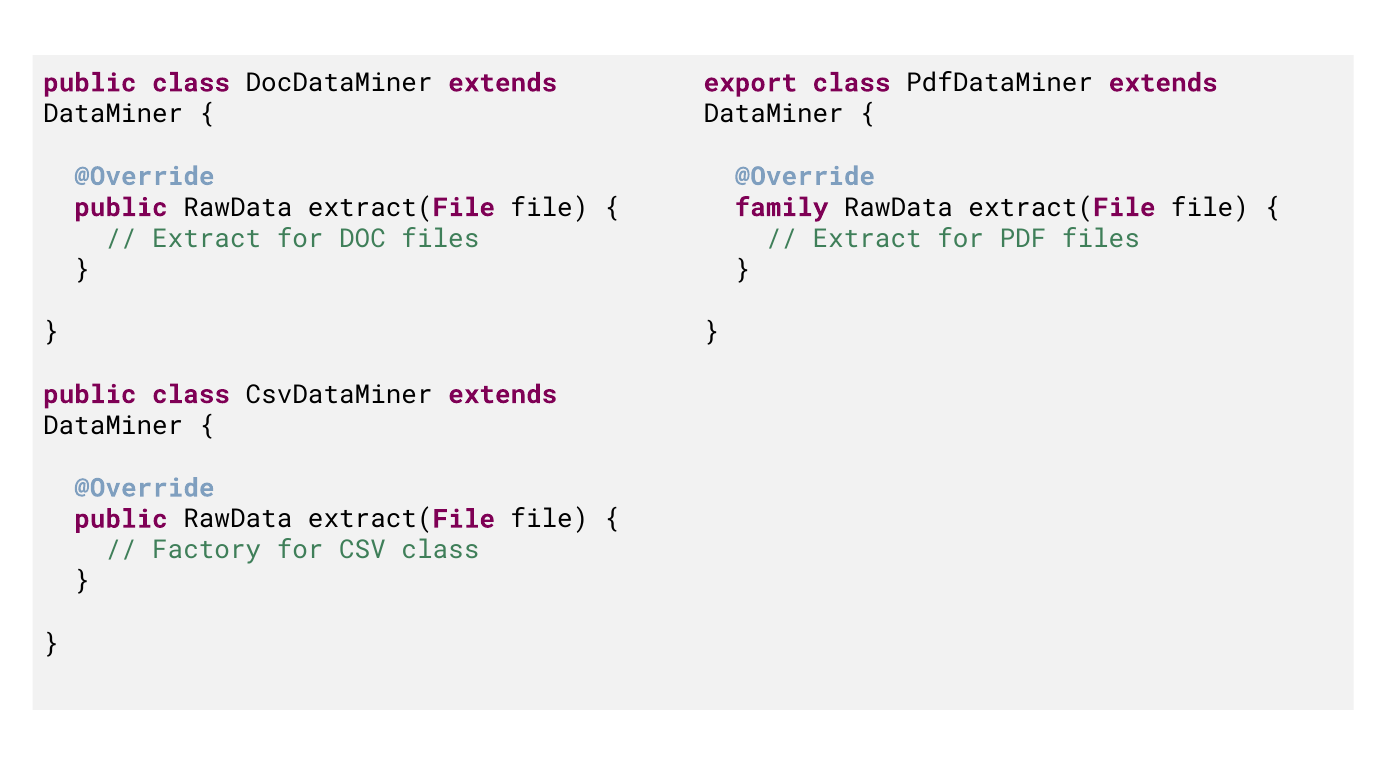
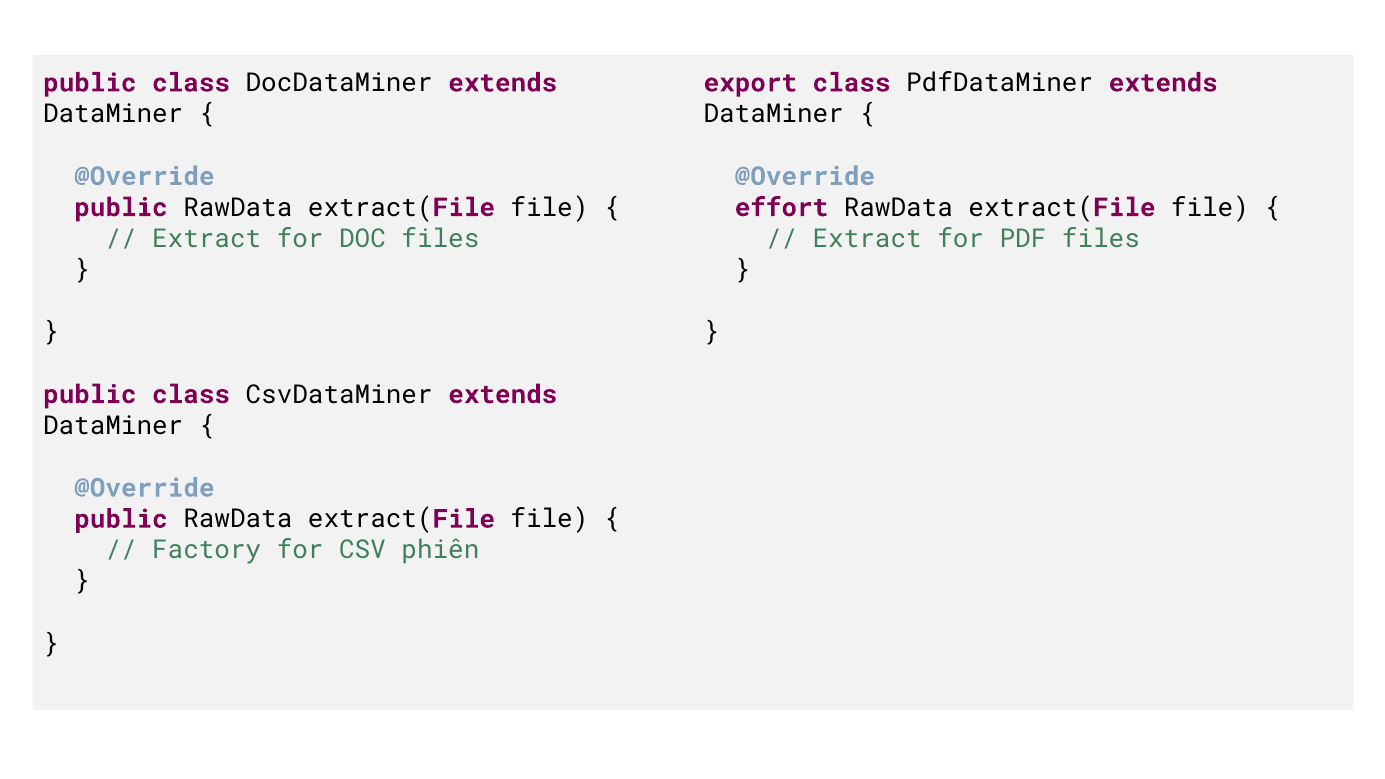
family: family -> effort (781, 208)
CSV class: class -> phiên (440, 550)
